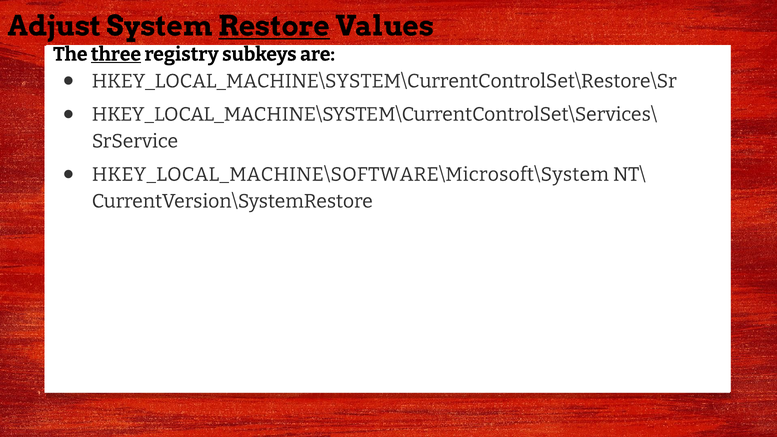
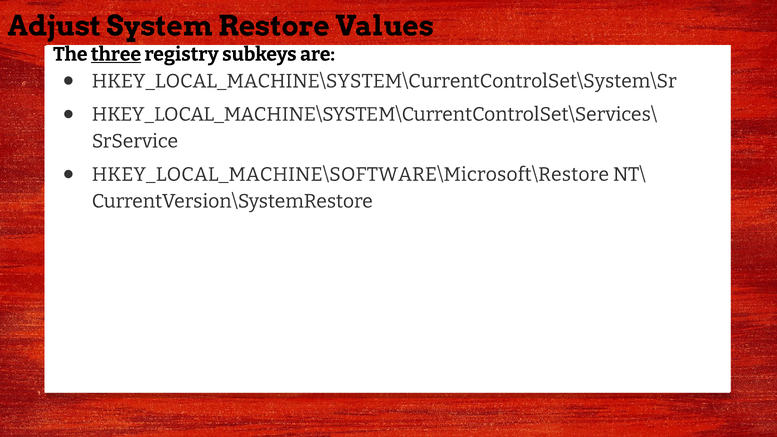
Restore underline: present -> none (274, 27)
HKEY_LOCAL_MACHINE\SYSTEM\CurrentControlSet\Restore\Sr: HKEY_LOCAL_MACHINE\SYSTEM\CurrentControlSet\Restore\Sr -> HKEY_LOCAL_MACHINE\SYSTEM\CurrentControlSet\System\Sr (384, 81)
HKEY_LOCAL_MACHINE\SOFTWARE\Microsoft\System: HKEY_LOCAL_MACHINE\SOFTWARE\Microsoft\System -> HKEY_LOCAL_MACHINE\SOFTWARE\Microsoft\Restore (350, 174)
